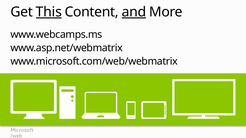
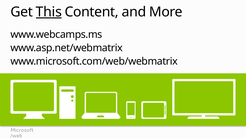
and underline: present -> none (134, 12)
